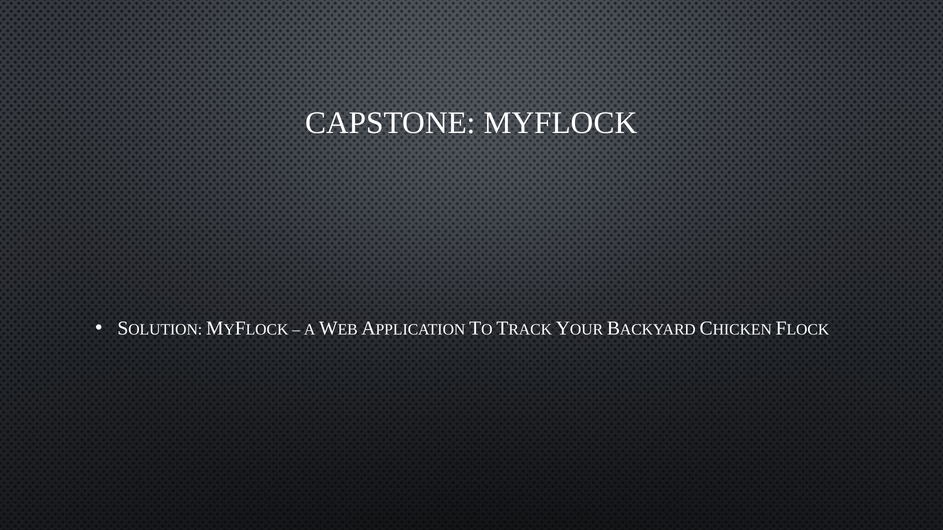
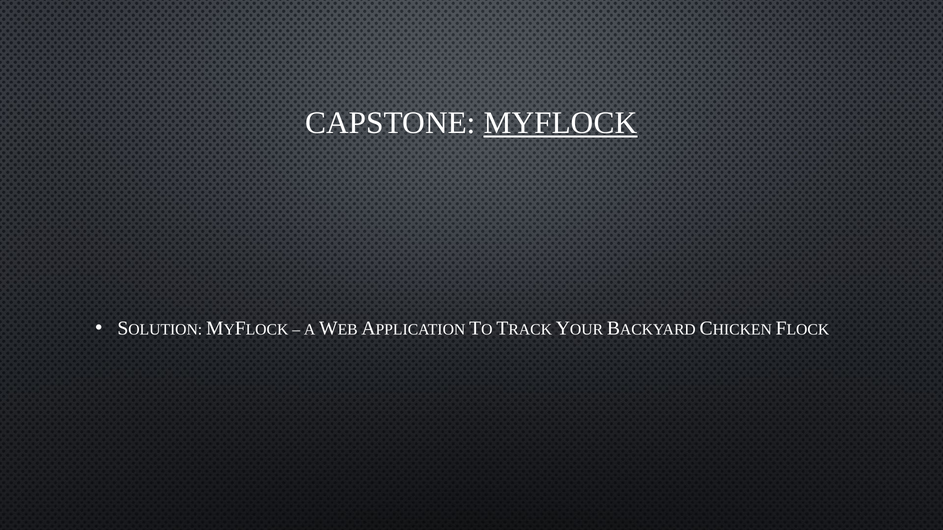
MYFLOCK underline: none -> present (560, 123)
